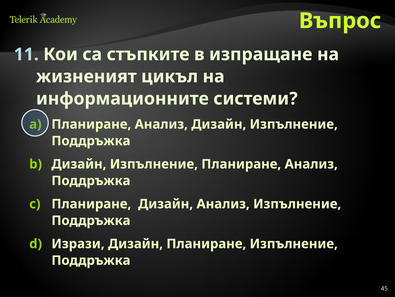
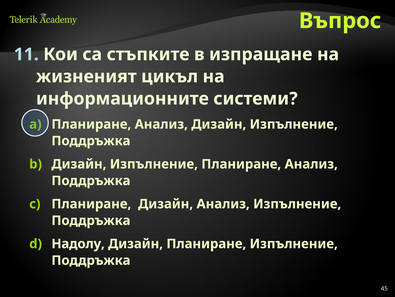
Изрази: Изрази -> Надолу (78, 243)
